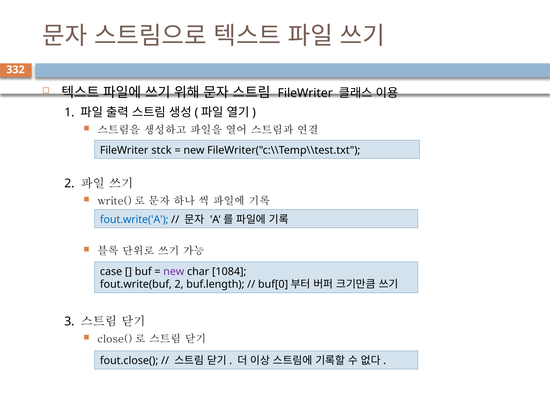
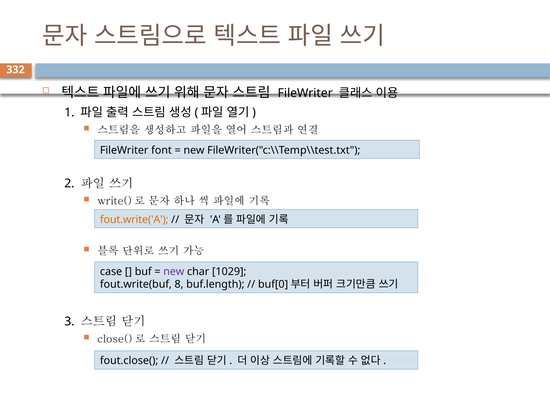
stck: stck -> font (162, 150)
fout.write('A colour: blue -> orange (134, 219)
1084: 1084 -> 1029 (229, 271)
fout.write(buf 2: 2 -> 8 (179, 284)
